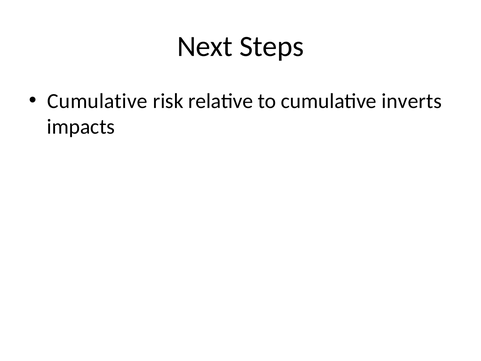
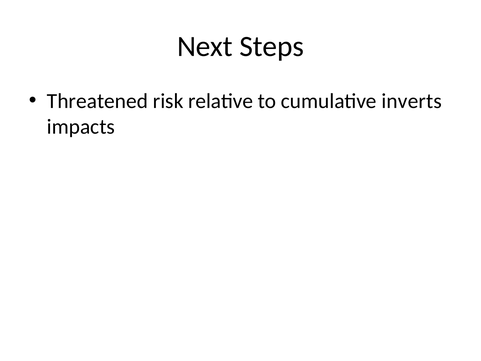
Cumulative: Cumulative -> Threatened (98, 101)
